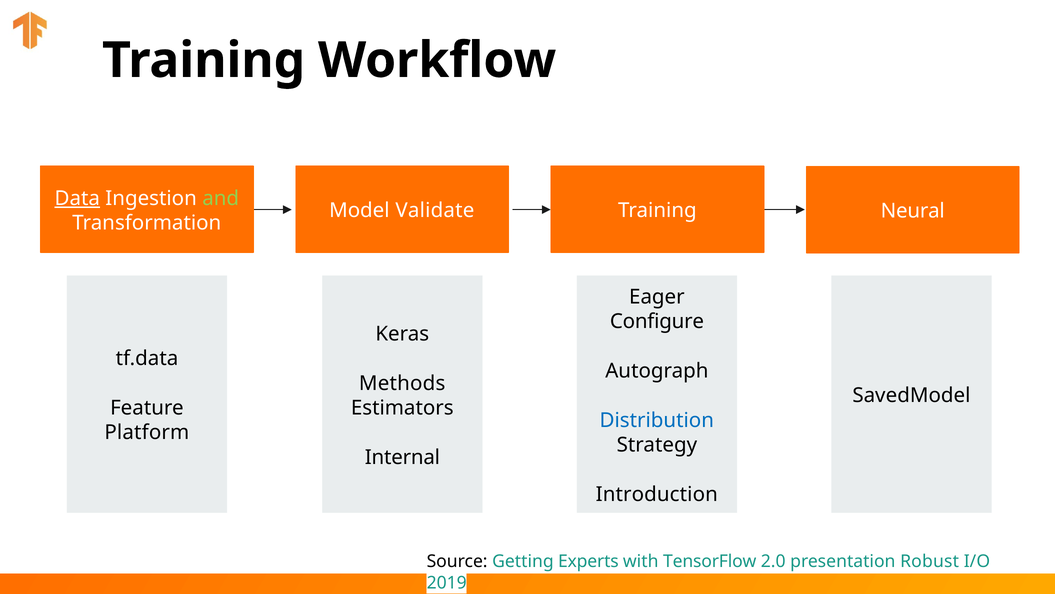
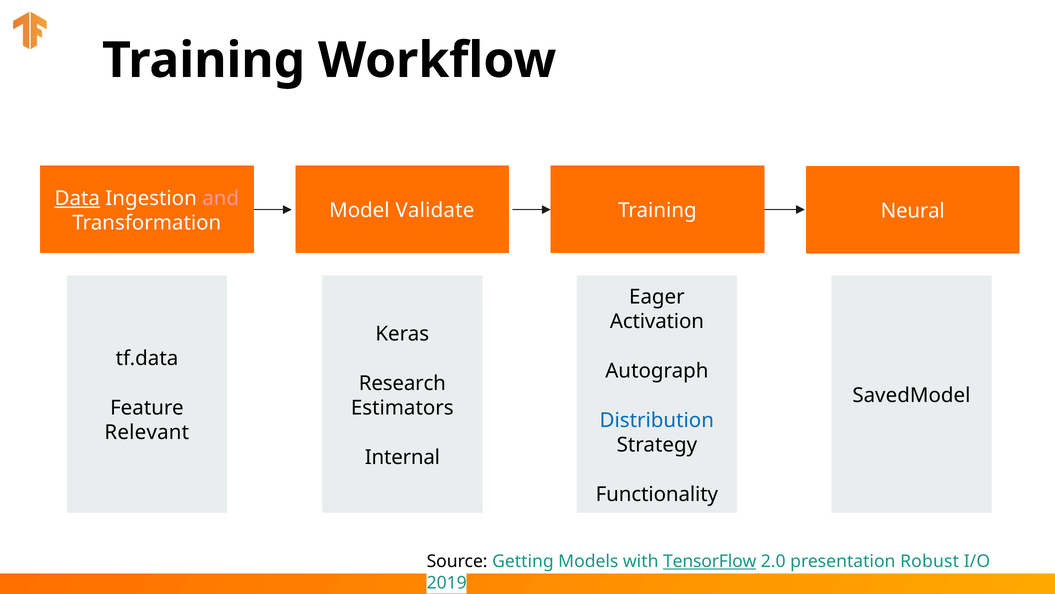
and colour: light green -> pink (221, 198)
Configure: Configure -> Activation (657, 321)
Methods: Methods -> Research (402, 383)
Platform: Platform -> Relevant (147, 432)
Introduction: Introduction -> Functionality (657, 494)
Experts: Experts -> Models (588, 561)
TensorFlow underline: none -> present (710, 561)
